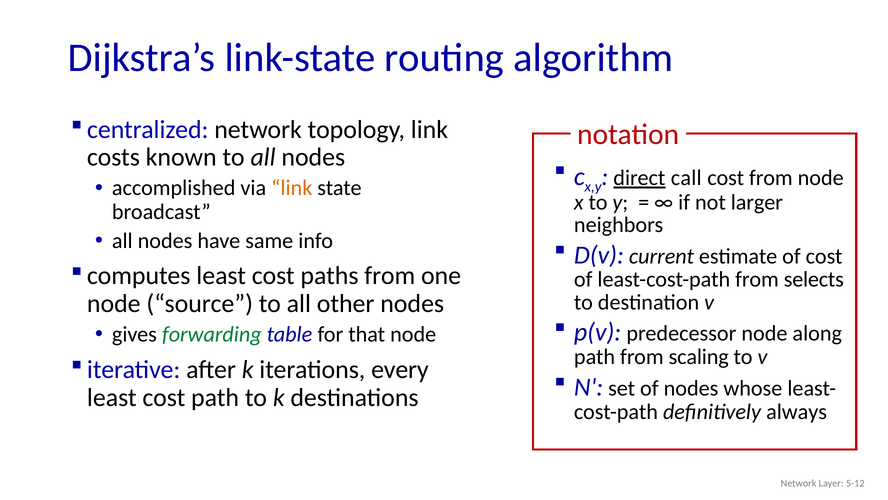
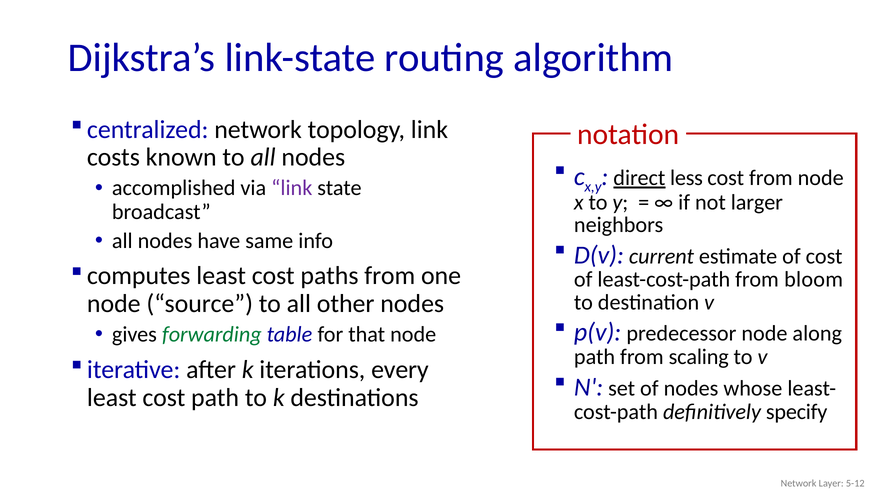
call: call -> less (686, 178)
link colour: orange -> purple (292, 188)
selects: selects -> bloom (814, 279)
always: always -> specify (797, 411)
